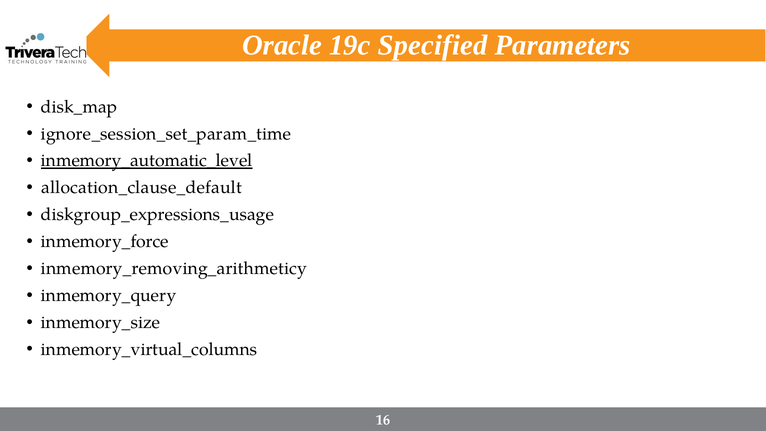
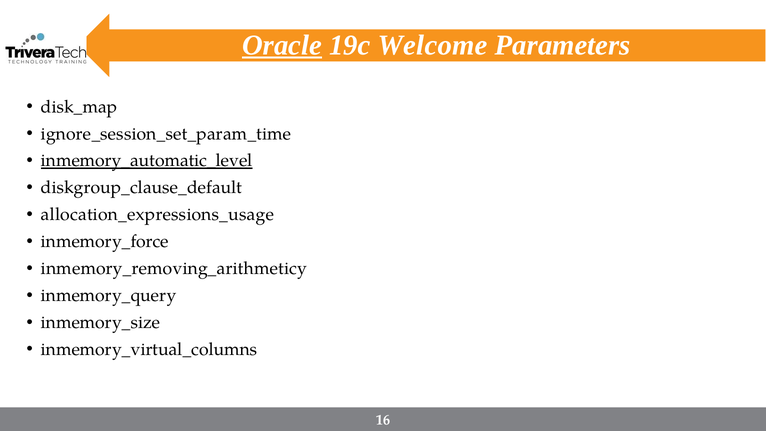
Oracle underline: none -> present (282, 45)
Specified: Specified -> Welcome (433, 45)
allocation_clause_default: allocation_clause_default -> diskgroup_clause_default (142, 188)
diskgroup_expressions_usage: diskgroup_expressions_usage -> allocation_expressions_usage (157, 215)
